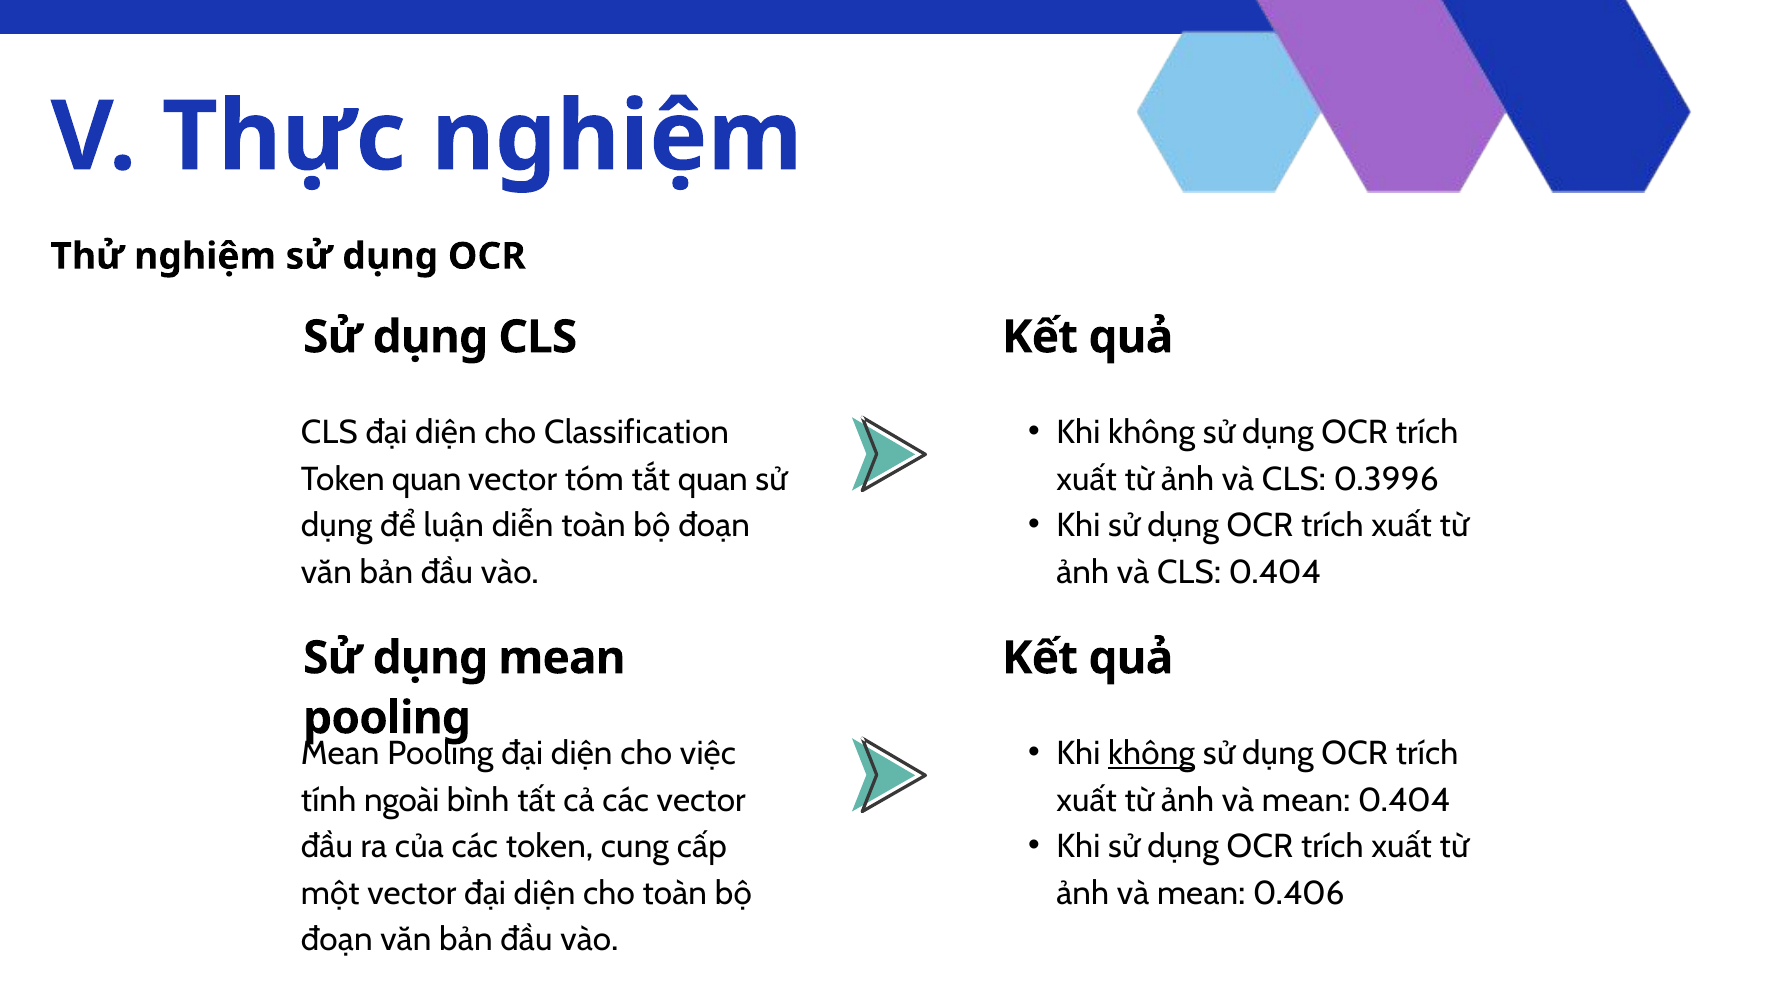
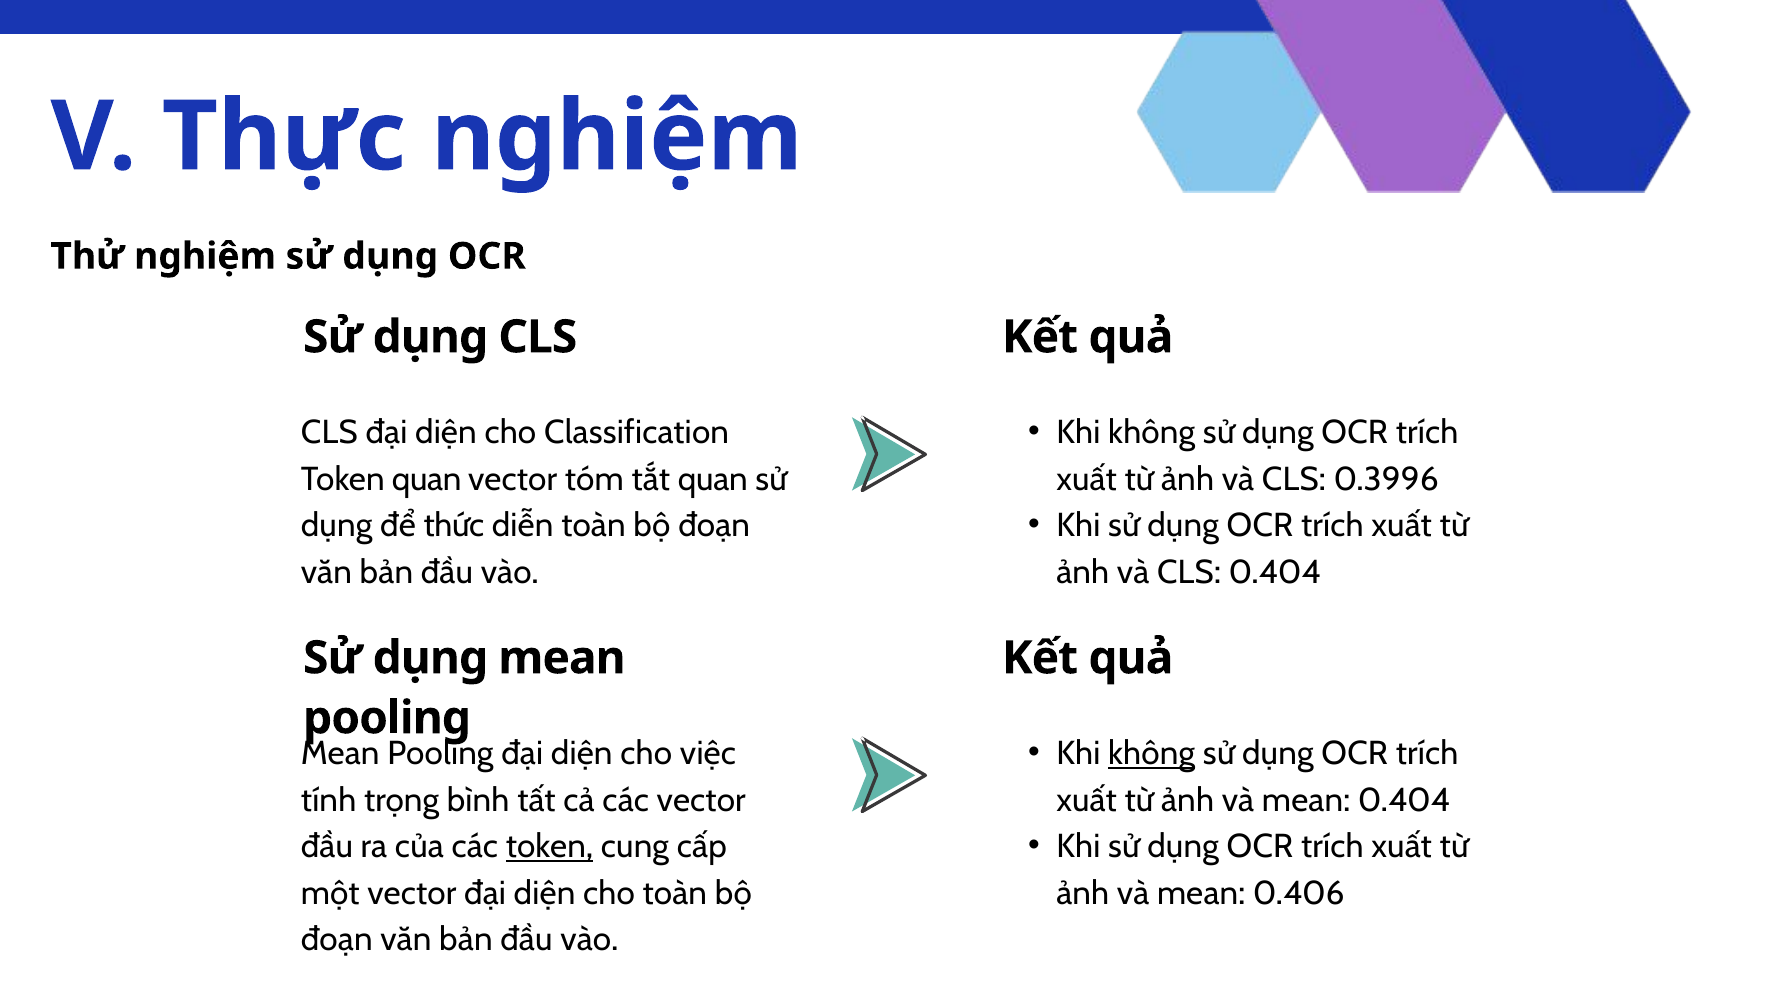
luận: luận -> thức (454, 526)
ngoài: ngoài -> trọng (402, 800)
token underline: none -> present (549, 847)
